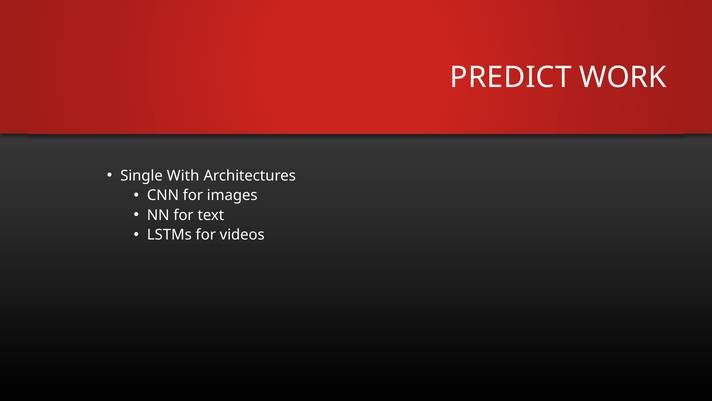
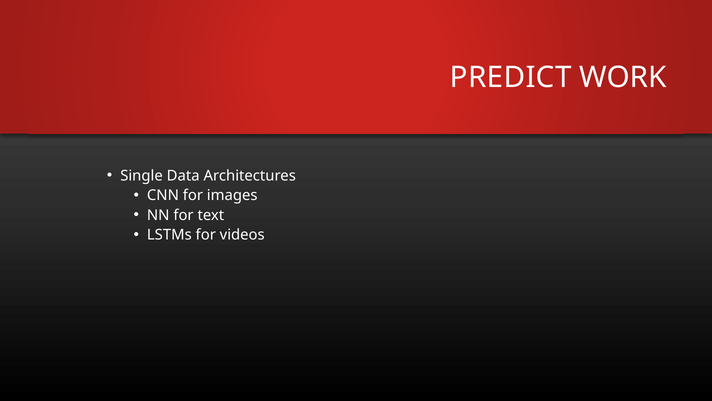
With: With -> Data (183, 175)
